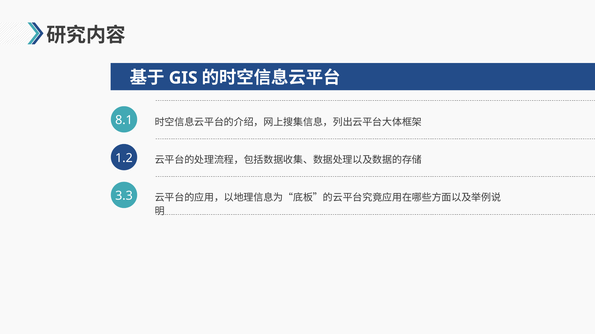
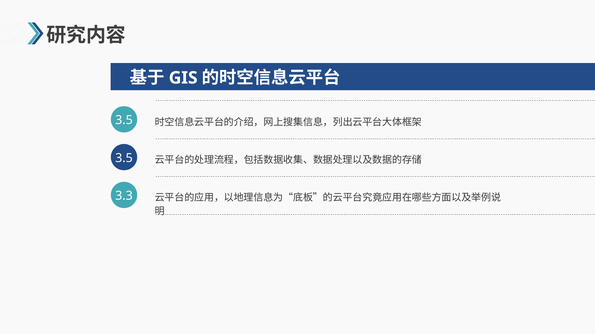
8.1: 8.1 -> 3.5 (124, 120)
1.2: 1.2 -> 3.5 (124, 158)
